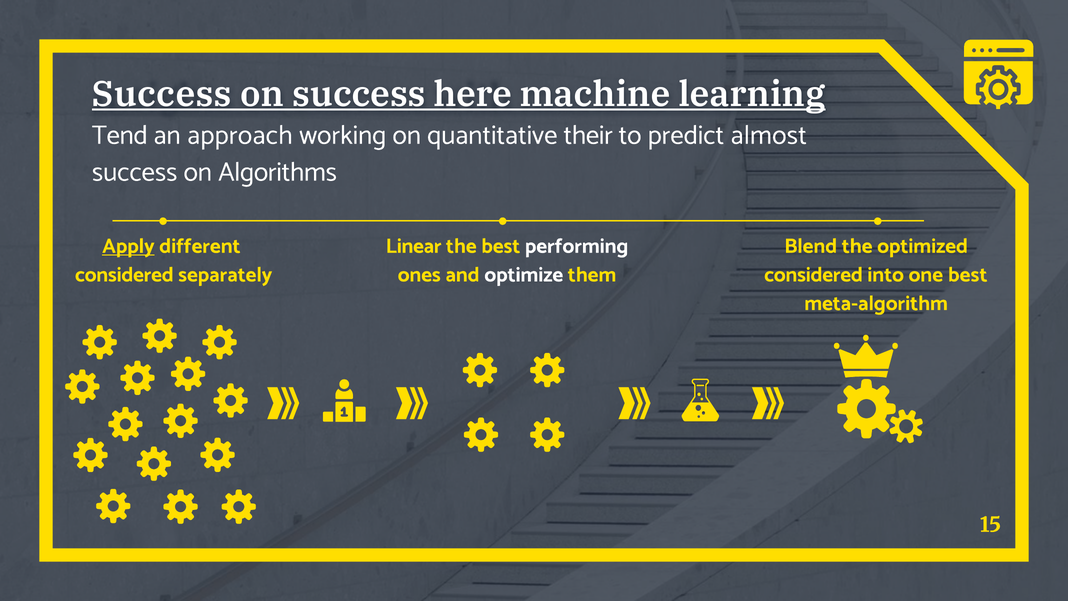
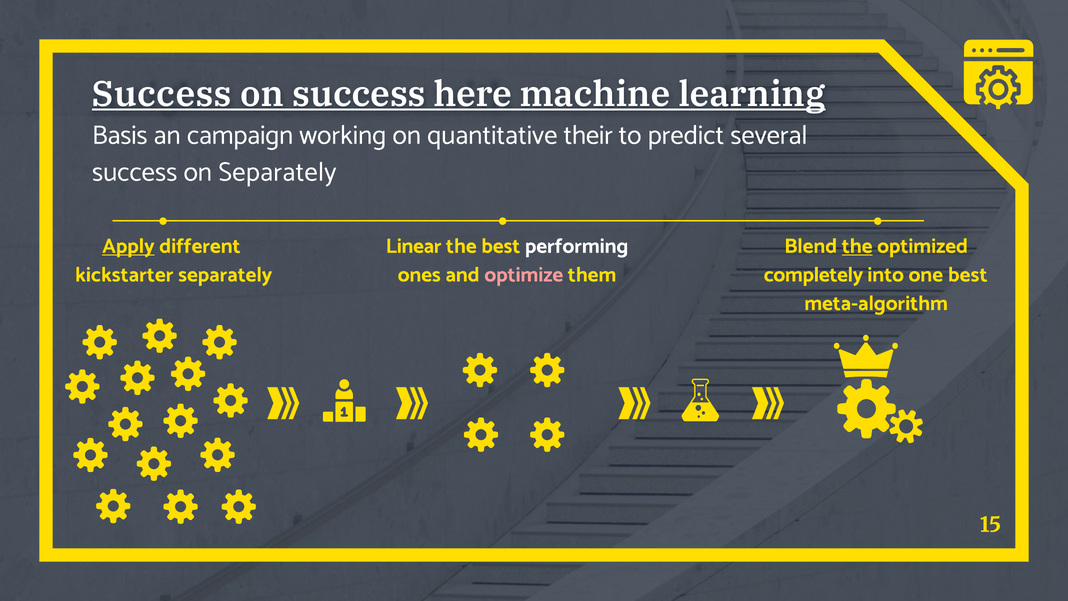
Tend: Tend -> Basis (120, 135)
approach: approach -> campaign (240, 135)
almost: almost -> several (769, 135)
on Algorithms: Algorithms -> Separately (277, 172)
the underline: none -> present (857, 246)
considered: considered -> kickstarter (124, 274)
optimize colour: white -> pink (524, 274)
considered: considered -> completely (814, 274)
